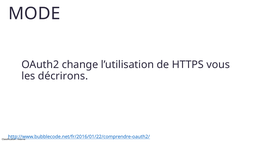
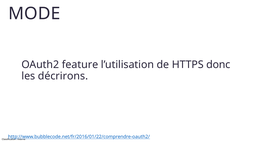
change: change -> feature (80, 65)
vous: vous -> donc (218, 65)
